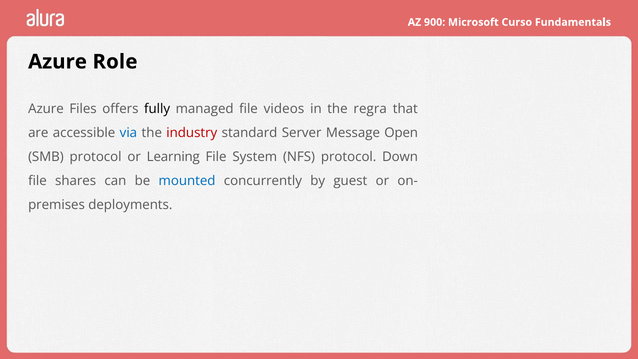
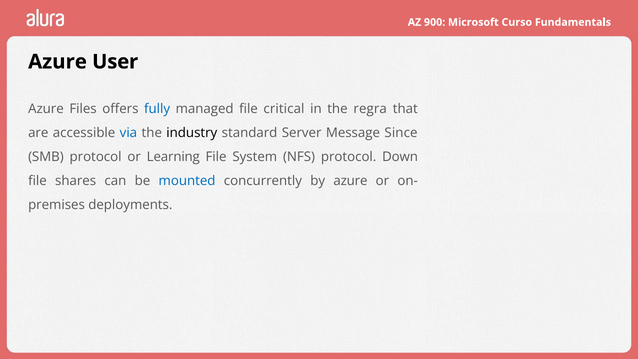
Role: Role -> User (115, 62)
fully colour: black -> blue (157, 109)
videos: videos -> critical (284, 109)
industry colour: red -> black (192, 133)
Open: Open -> Since (401, 133)
by guest: guest -> azure (350, 181)
